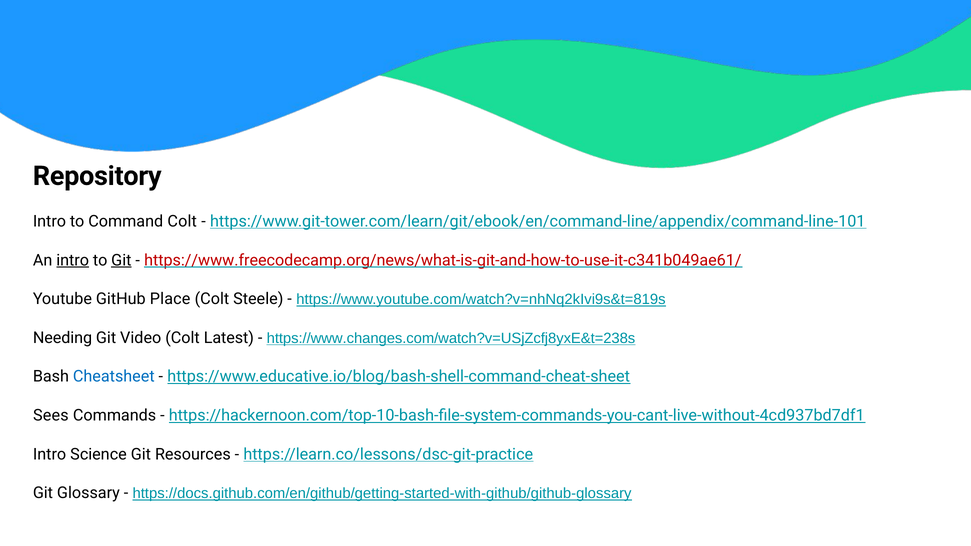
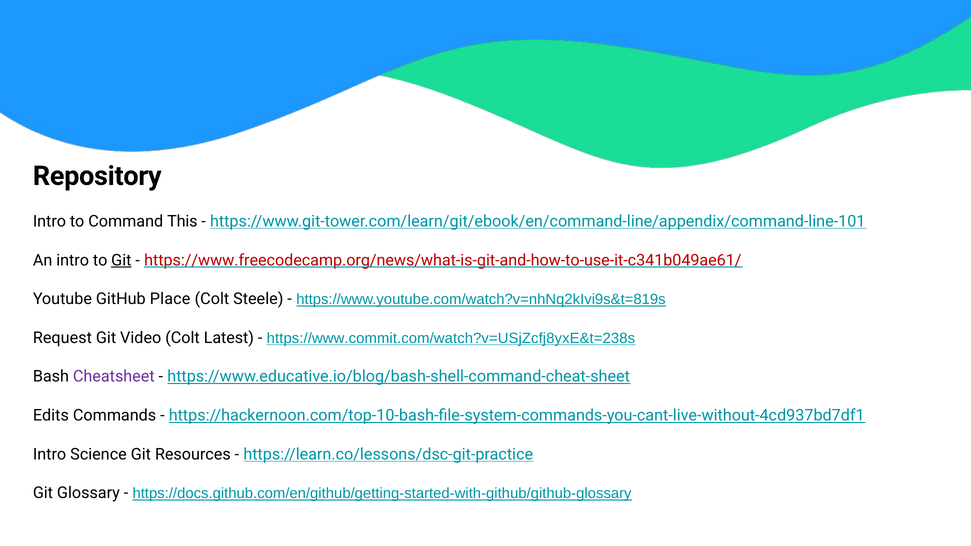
Command Colt: Colt -> This (182, 221)
intro underline: present -> none (73, 260)
Needing: Needing -> Request (62, 338)
https://www.changes.com/watch?v=USjZcfj8yxE&t=238s: https://www.changes.com/watch?v=USjZcfj8yxE&t=238s -> https://www.commit.com/watch?v=USjZcfj8yxE&t=238s (451, 338)
Cheatsheet colour: blue -> purple (114, 377)
Sees: Sees -> Edits (51, 416)
